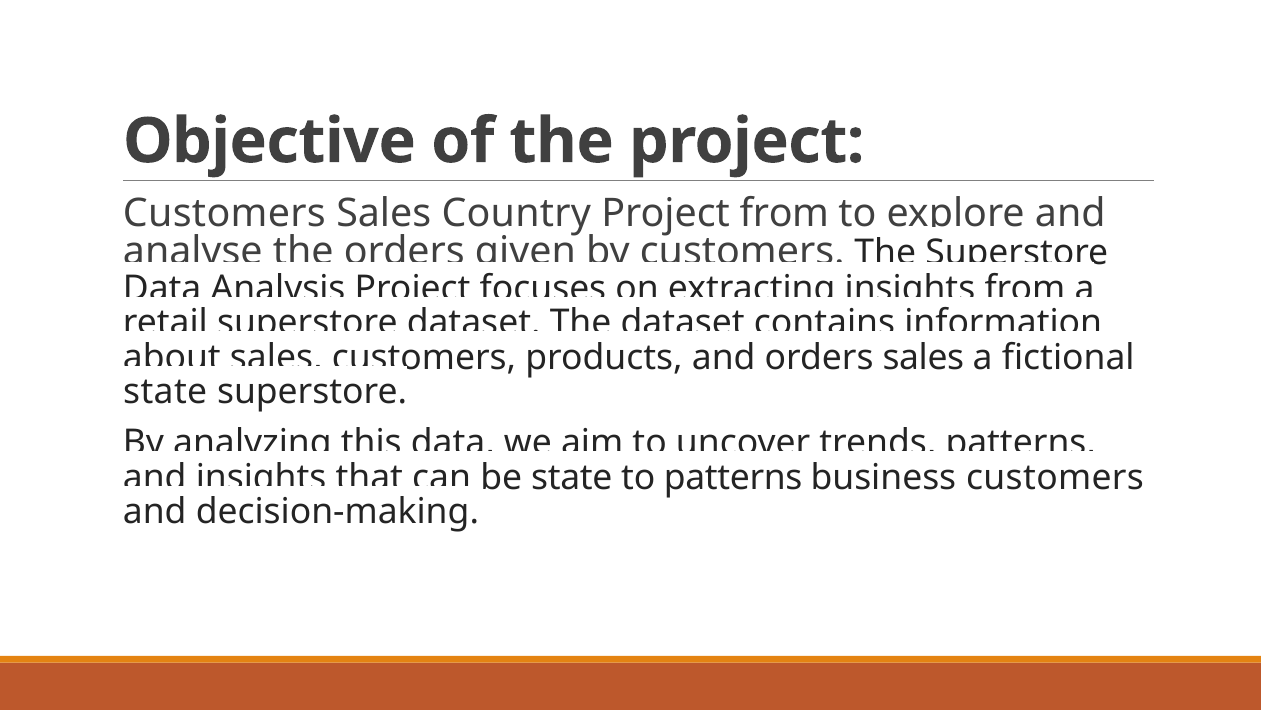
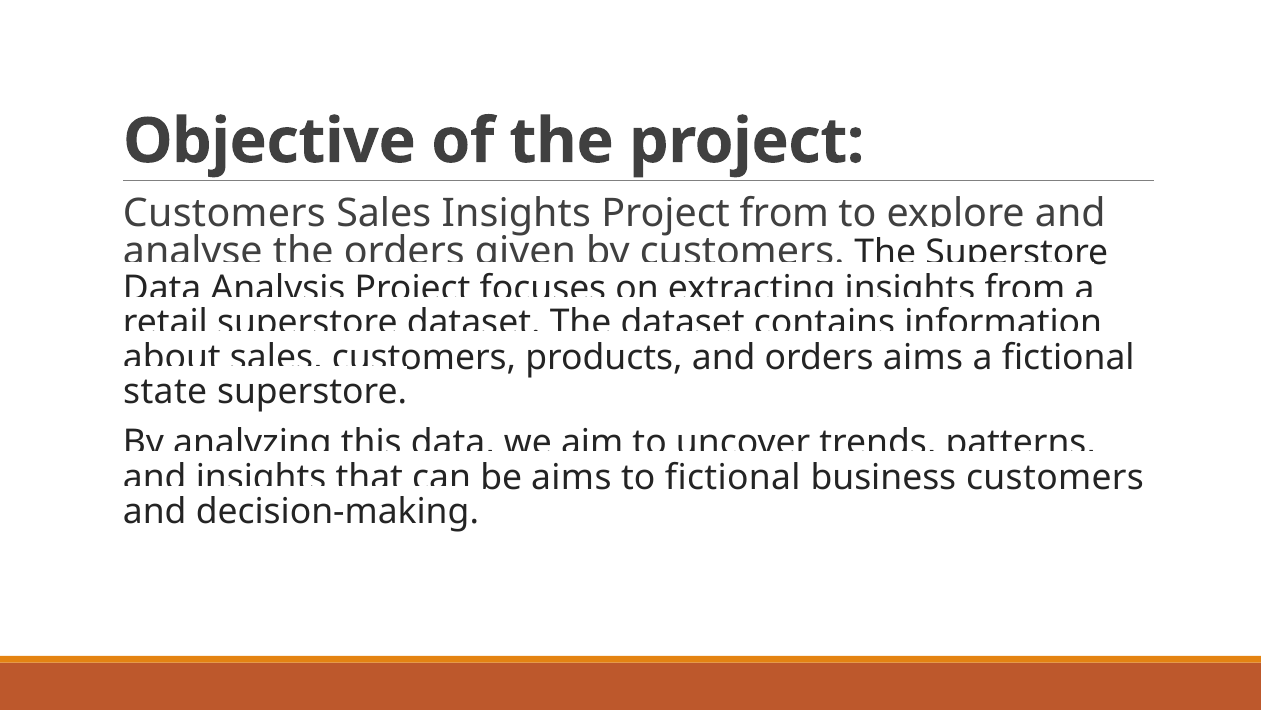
Sales Country: Country -> Insights (516, 213)
orders sales: sales -> aims (923, 357)
be state: state -> aims (571, 477)
to patterns: patterns -> fictional (733, 477)
